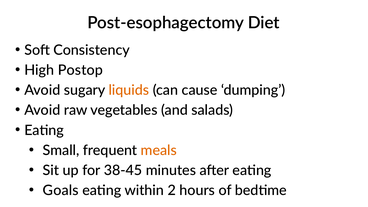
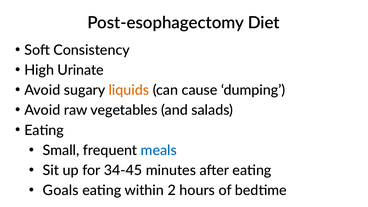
Postop: Postop -> Urinate (81, 70)
meals colour: orange -> blue (159, 150)
38-45: 38-45 -> 34-45 (123, 170)
